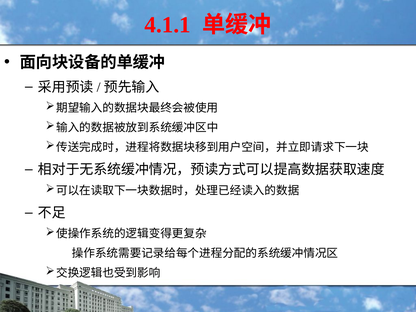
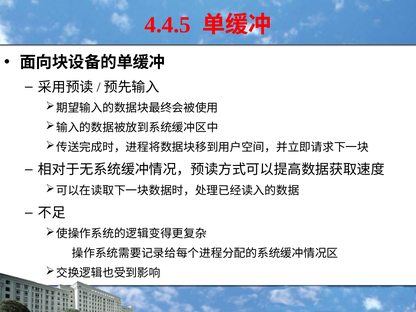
4.1.1: 4.1.1 -> 4.4.5 (168, 25)
